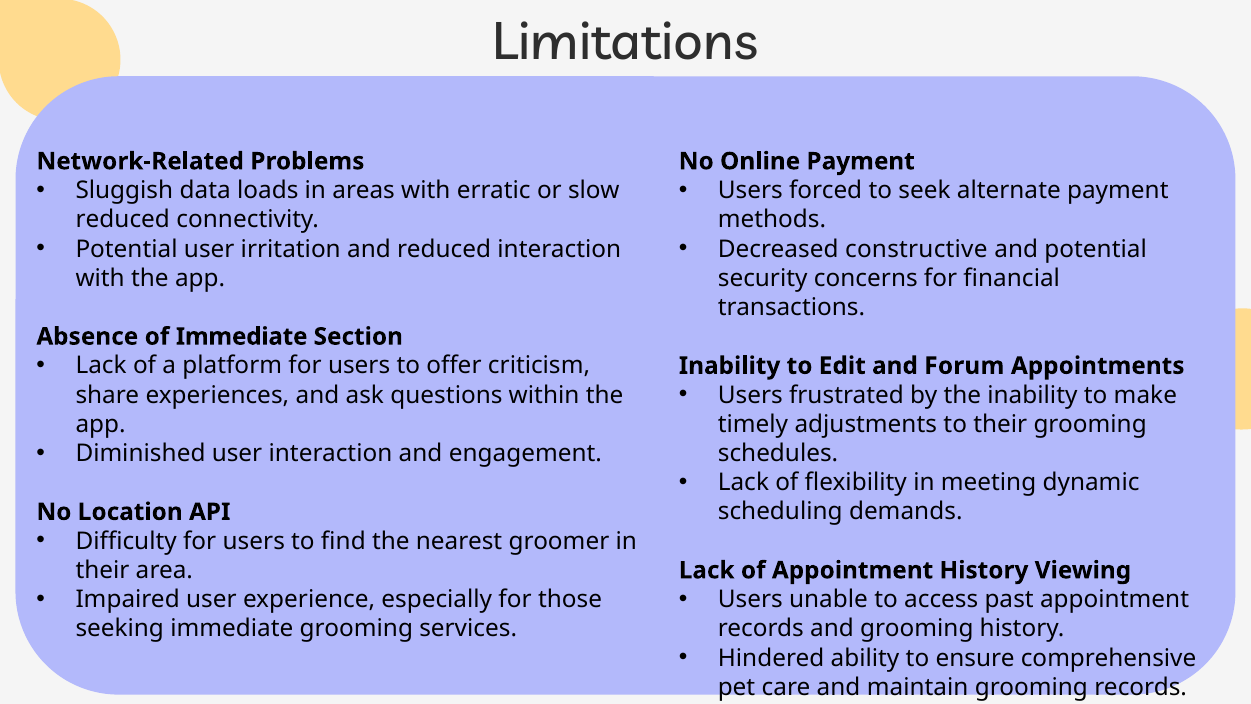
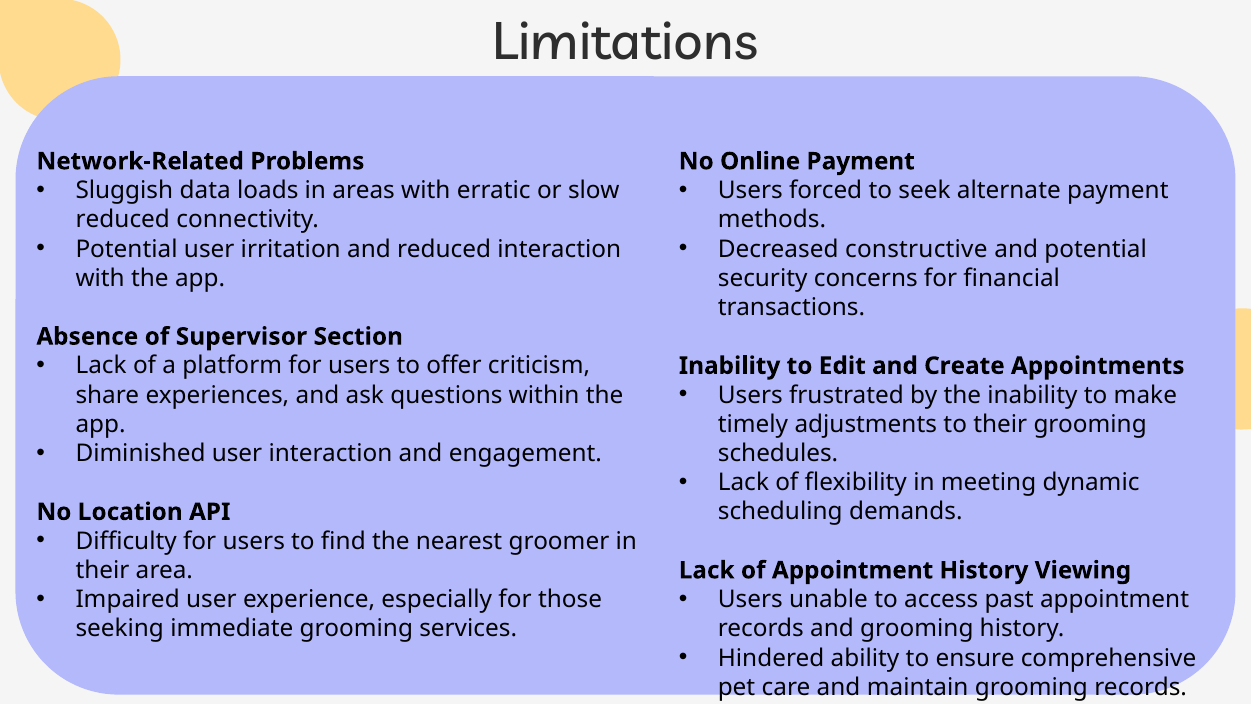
of Immediate: Immediate -> Supervisor (241, 336)
Forum: Forum -> Create (964, 366)
